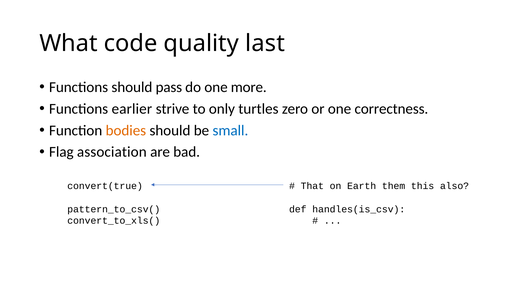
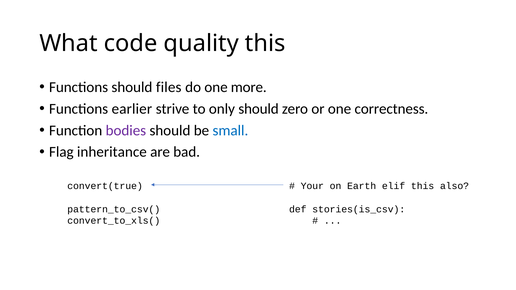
quality last: last -> this (265, 43)
pass: pass -> files (169, 87)
only turtles: turtles -> should (259, 109)
bodies colour: orange -> purple (126, 131)
association: association -> inheritance (112, 152)
That: That -> Your (312, 186)
them: them -> elif (394, 186)
handles(is_csv: handles(is_csv -> stories(is_csv (359, 209)
